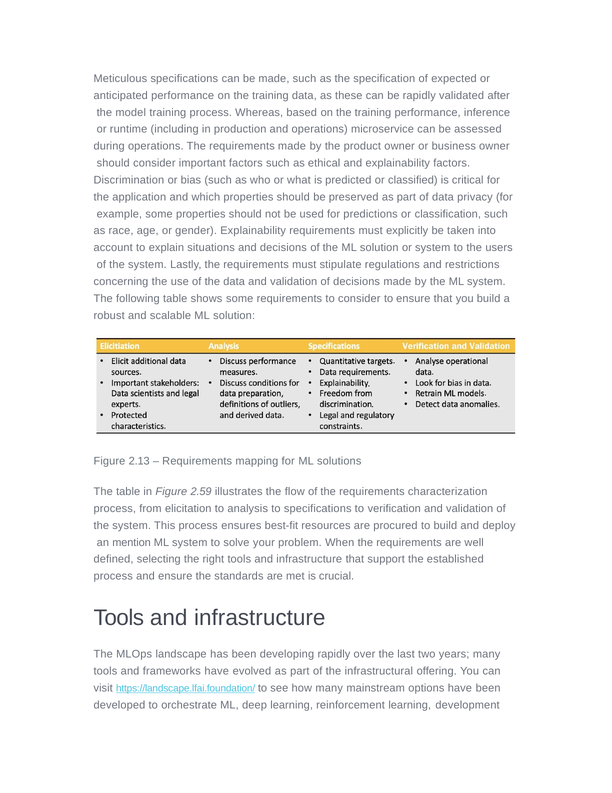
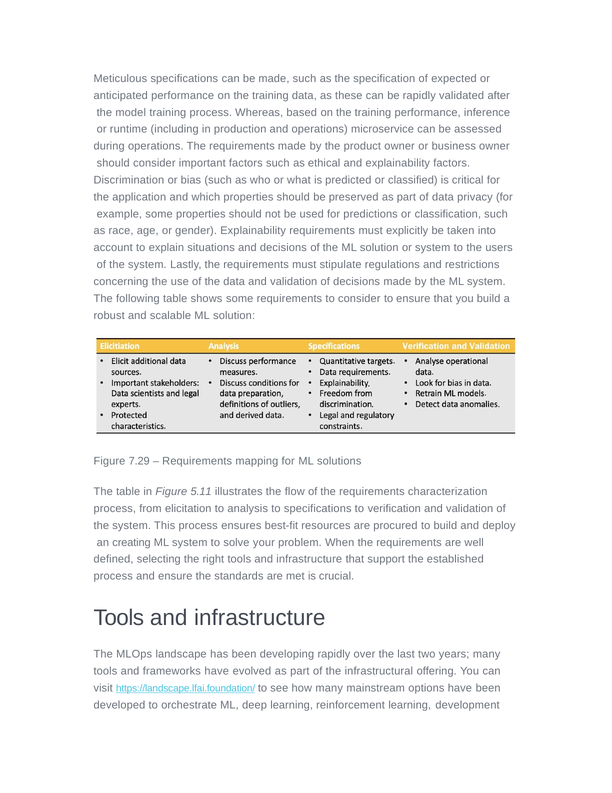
2.13: 2.13 -> 7.29 (139, 460)
2.59: 2.59 -> 5.11 (201, 491)
mention: mention -> creating (132, 542)
